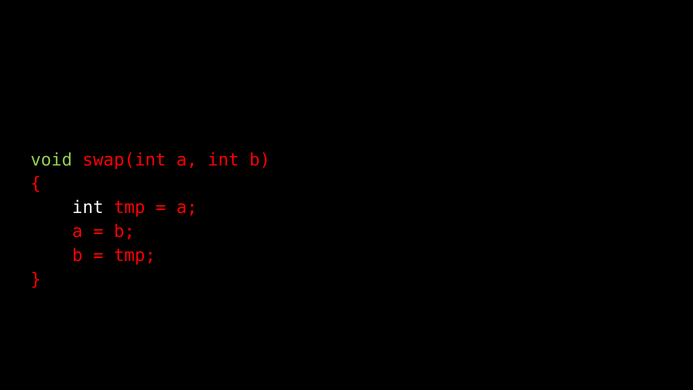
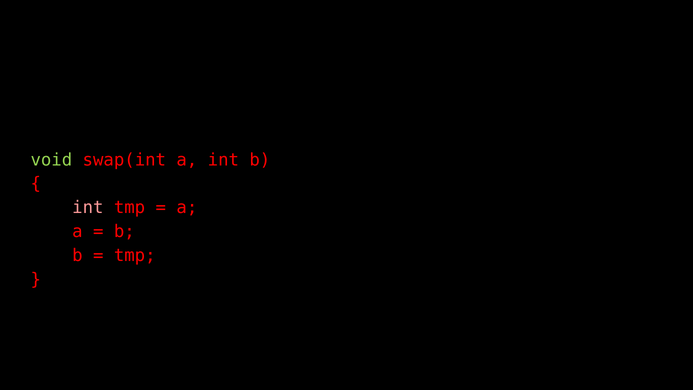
int colour: white -> pink (88, 208)
